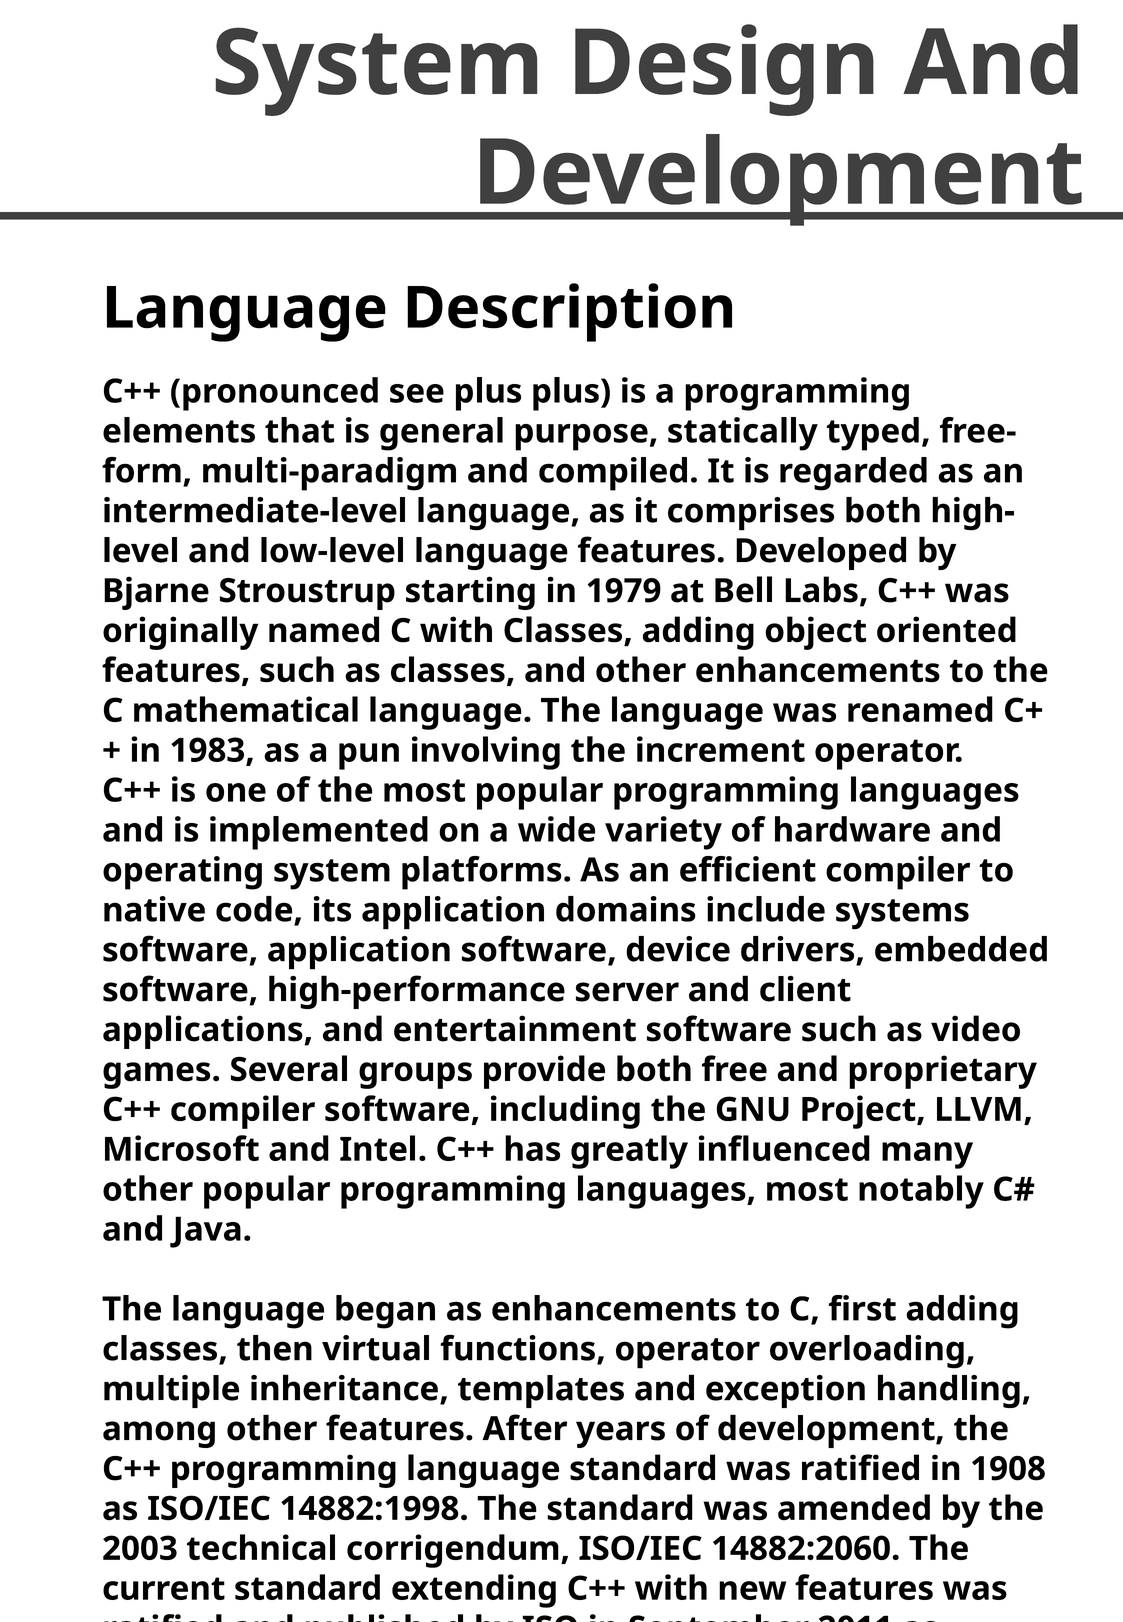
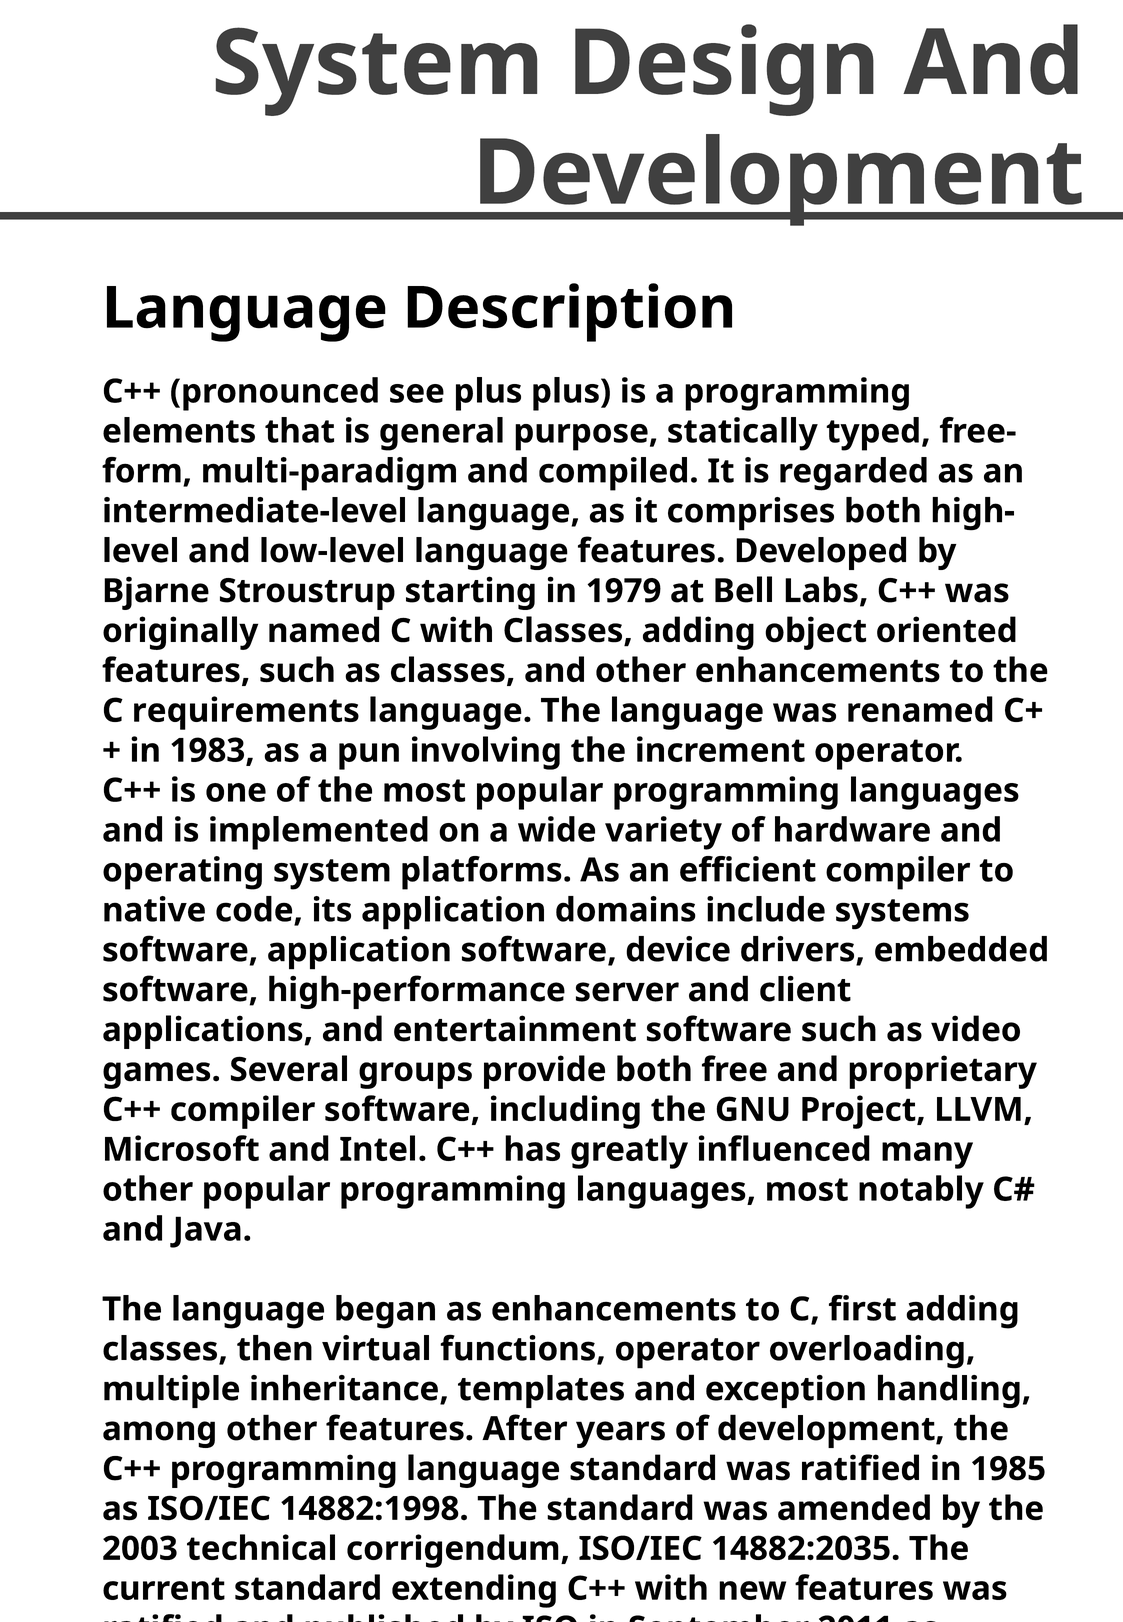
mathematical: mathematical -> requirements (246, 711)
1908: 1908 -> 1985 (1008, 1469)
14882:2060: 14882:2060 -> 14882:2035 (806, 1549)
